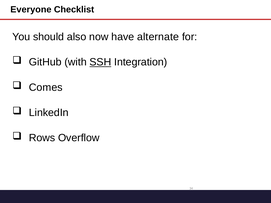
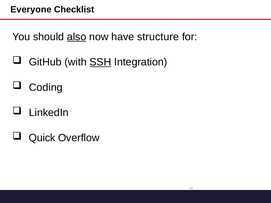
also underline: none -> present (77, 37)
alternate: alternate -> structure (158, 37)
Comes: Comes -> Coding (46, 87)
Rows: Rows -> Quick (42, 138)
